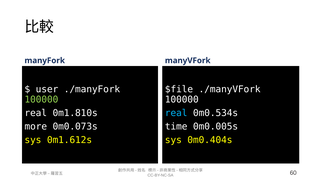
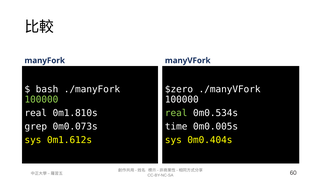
user: user -> bash (47, 89)
$file: $file -> $zero (179, 89)
real colour: light blue -> light green (176, 113)
more: more -> grep (36, 126)
